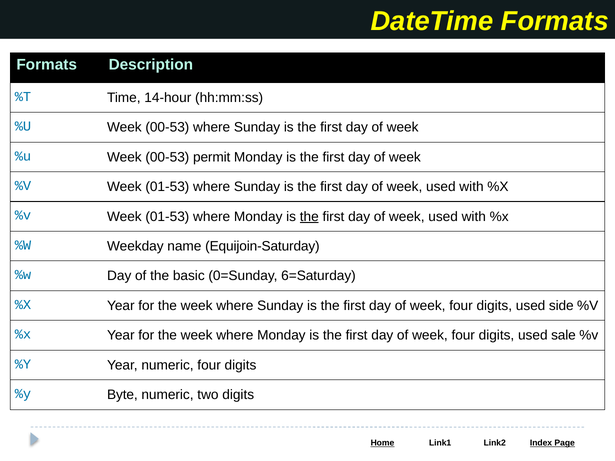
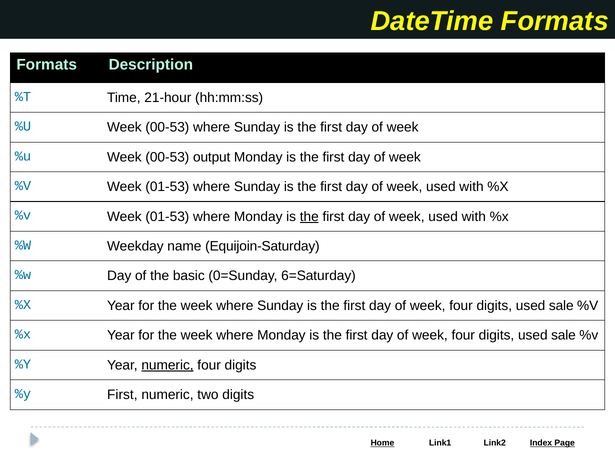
14-hour: 14-hour -> 21-hour (168, 98)
permit: permit -> output (212, 157)
side: side -> sale (561, 306)
numeric underline: none -> present (167, 365)
%y Byte: Byte -> First (122, 395)
